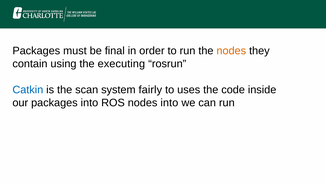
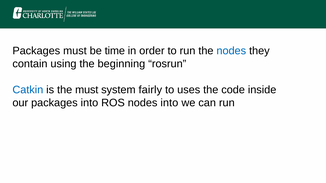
final: final -> time (115, 51)
nodes colour: orange -> blue (231, 51)
executing: executing -> beginning (121, 64)
the scan: scan -> must (87, 90)
